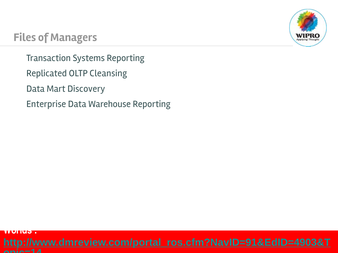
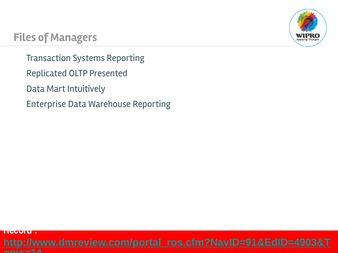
Cleansing: Cleansing -> Presented (108, 74)
Discovery: Discovery -> Intuitively (86, 89)
Worlds: Worlds -> Record (18, 231)
